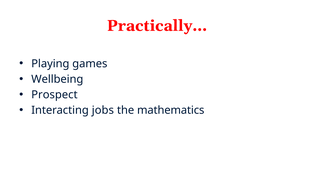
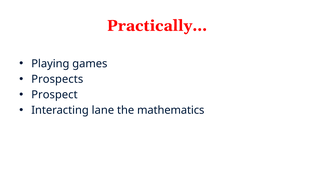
Wellbeing: Wellbeing -> Prospects (57, 79)
jobs: jobs -> lane (103, 111)
